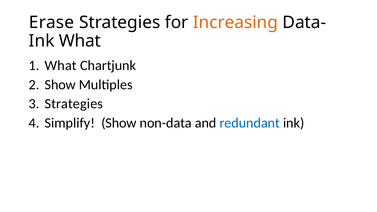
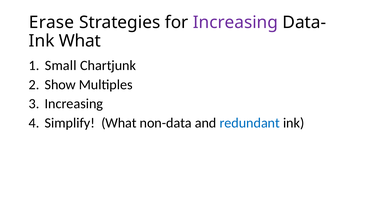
Increasing colour: orange -> purple (235, 22)
What: What -> Small (61, 65)
Strategies: Strategies -> Increasing (74, 104)
Simplify Show: Show -> What (119, 123)
